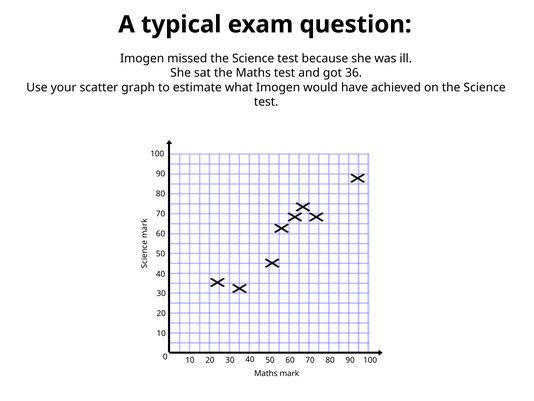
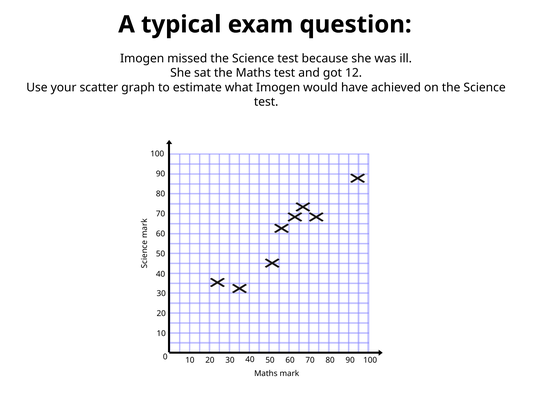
36: 36 -> 12 (354, 73)
